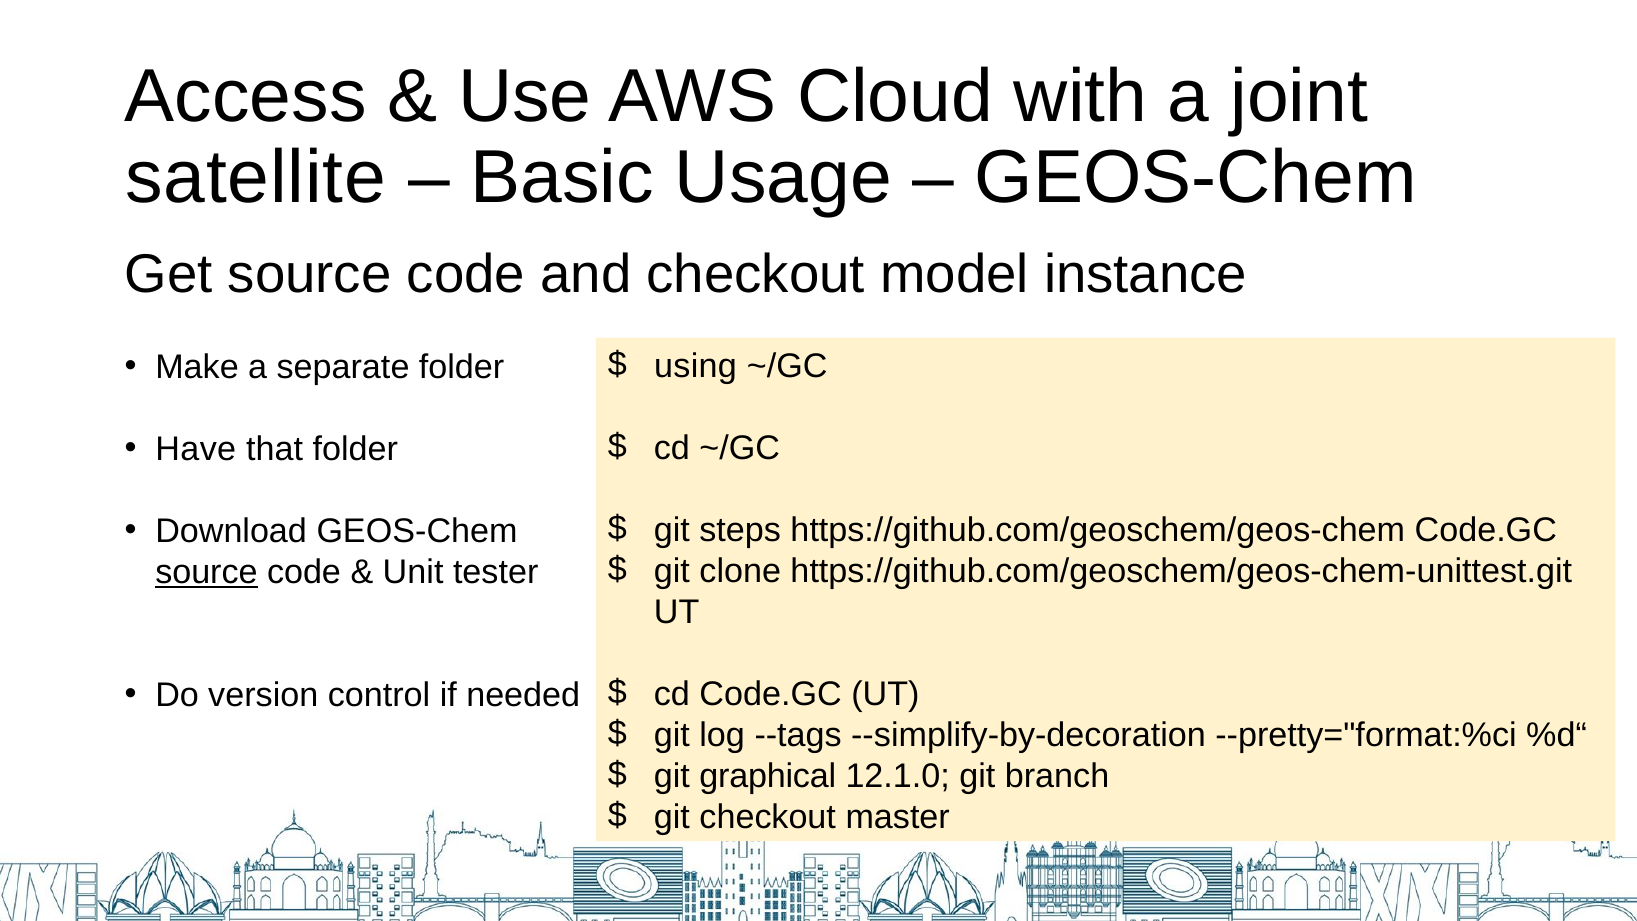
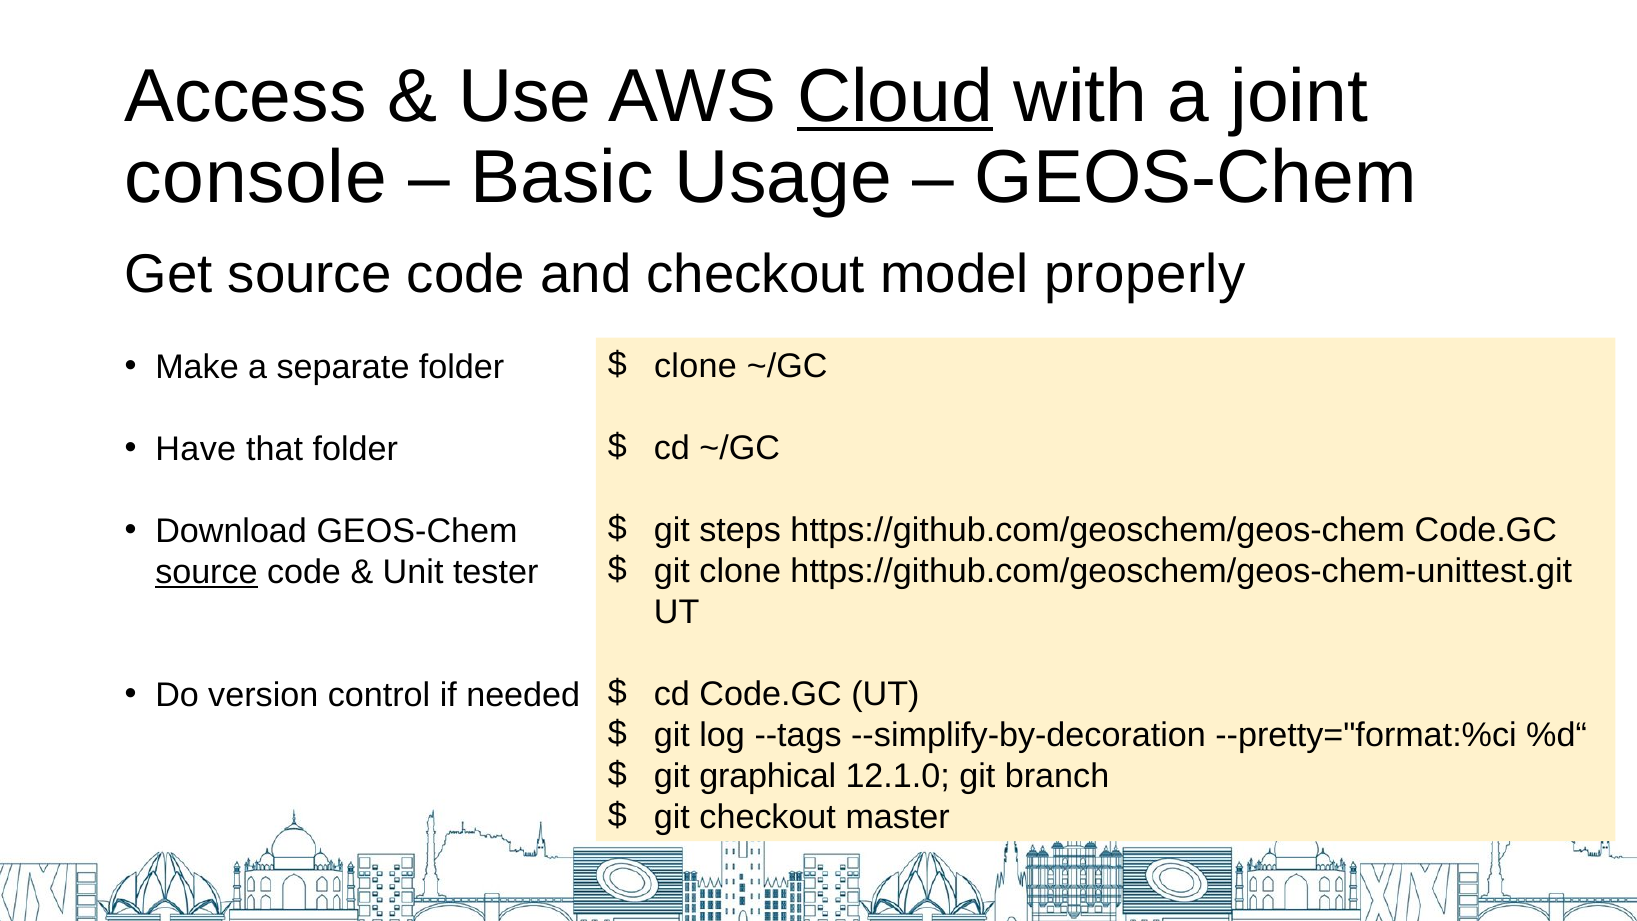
Cloud underline: none -> present (895, 97)
satellite: satellite -> console (256, 178)
instance: instance -> properly (1145, 274)
using: using -> clone (696, 366)
